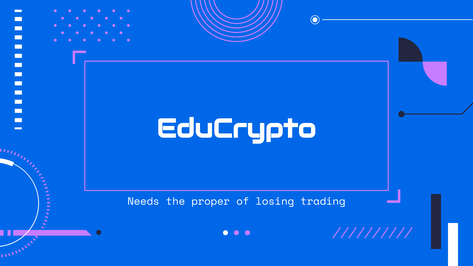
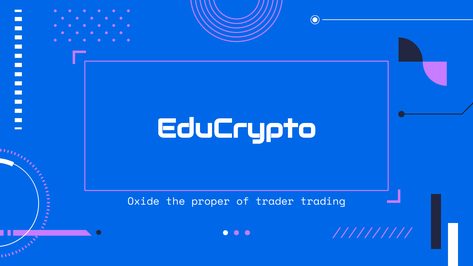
Needs: Needs -> Oxide (143, 201)
losing: losing -> trader (275, 201)
